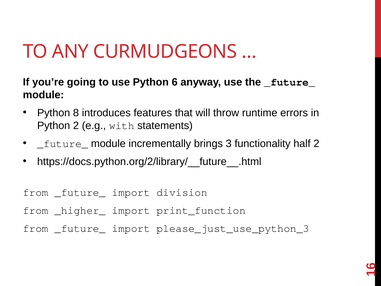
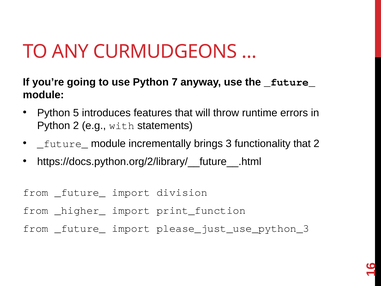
Python 6: 6 -> 7 (175, 82)
8: 8 -> 5 (76, 113)
functionality half: half -> that (302, 143)
